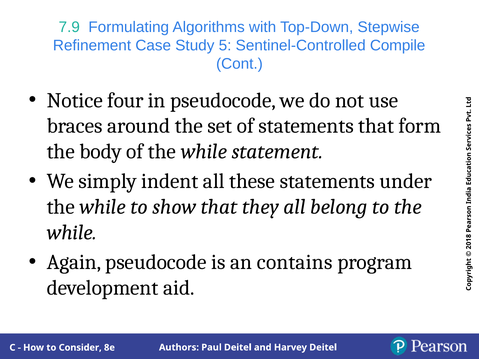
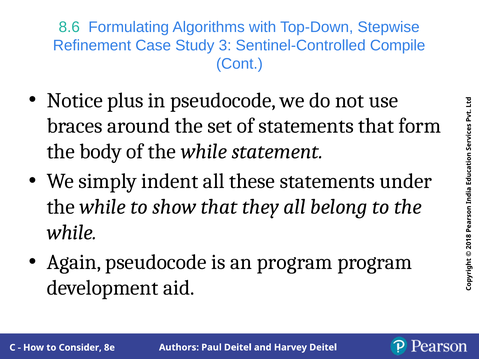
7.9: 7.9 -> 8.6 (69, 27)
5: 5 -> 3 (225, 45)
four: four -> plus (125, 100)
an contains: contains -> program (295, 262)
